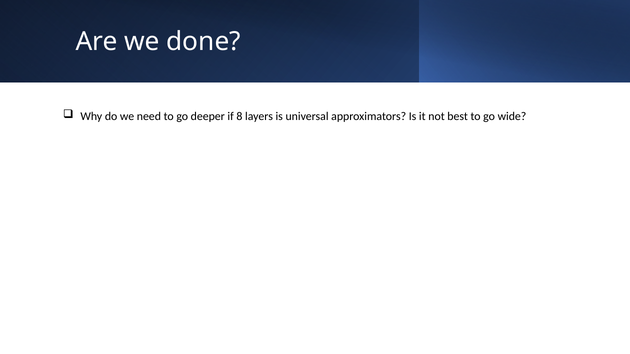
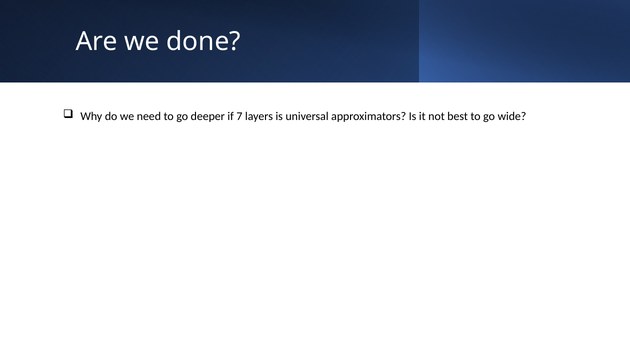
8: 8 -> 7 (239, 116)
